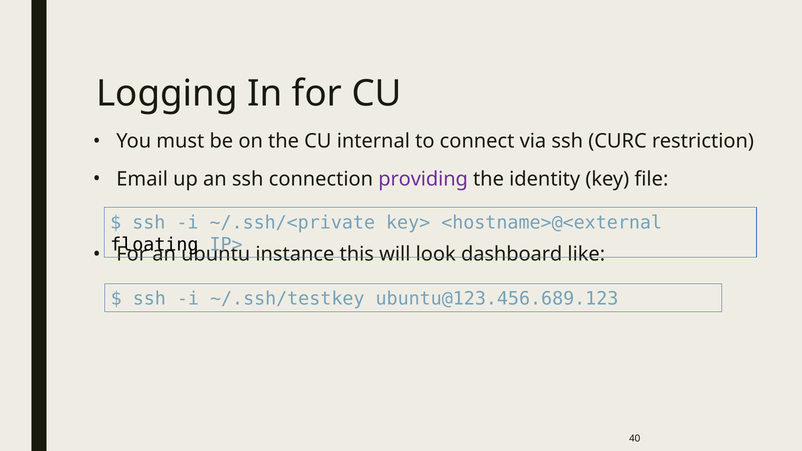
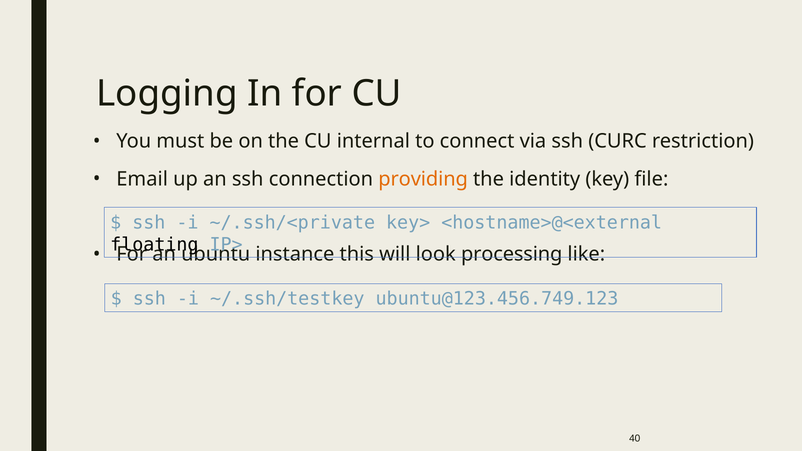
providing colour: purple -> orange (423, 179)
dashboard: dashboard -> processing (512, 254)
ubuntu@123.456.689.123: ubuntu@123.456.689.123 -> ubuntu@123.456.749.123 (497, 299)
